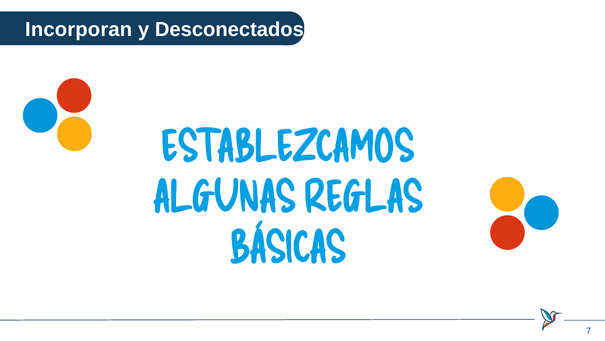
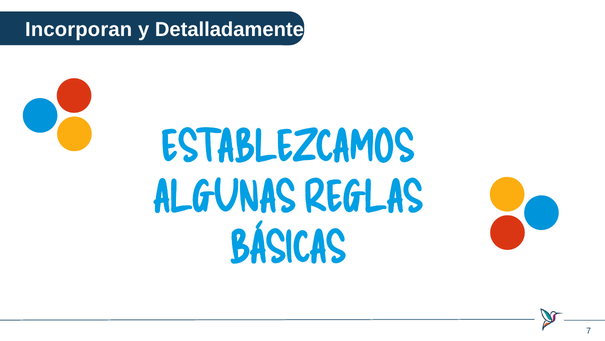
Desconectados: Desconectados -> Detalladamente (229, 30)
